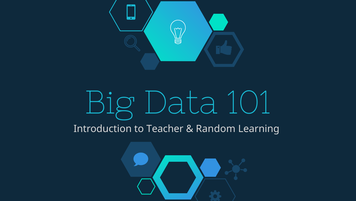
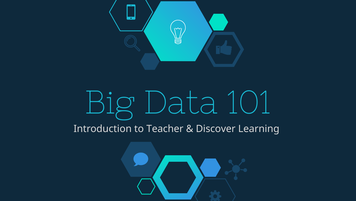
Random: Random -> Discover (216, 128)
